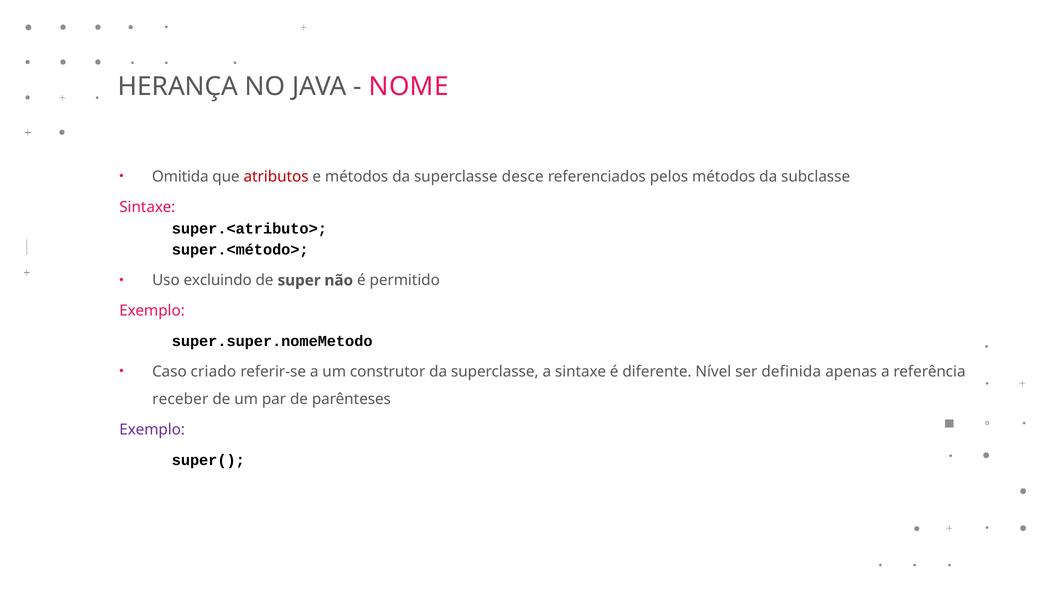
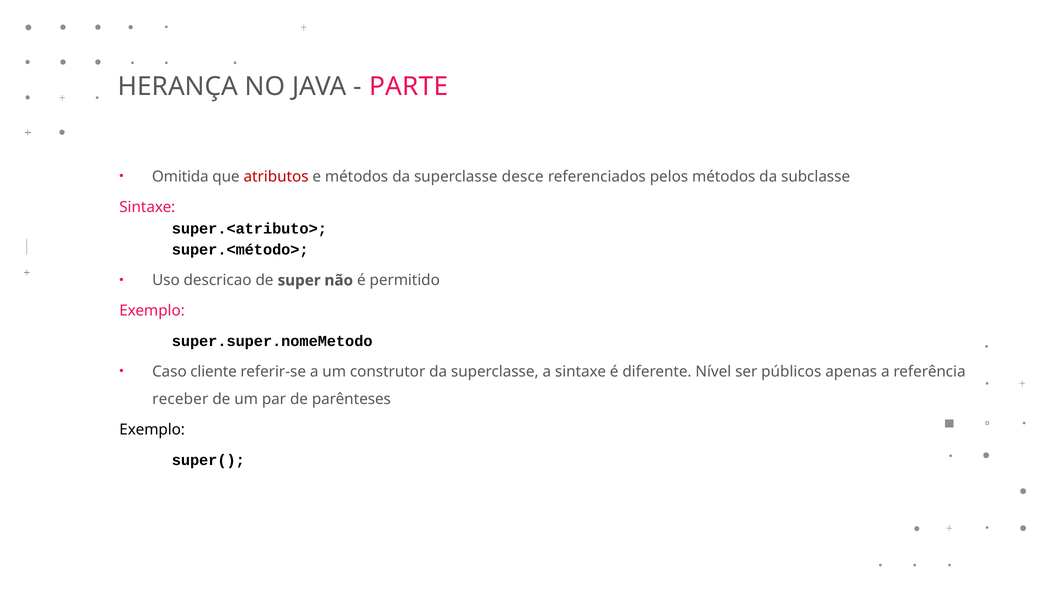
NOME: NOME -> PARTE (409, 87)
excluindo: excluindo -> descricao (218, 280)
criado: criado -> cliente (214, 372)
definida: definida -> públicos (791, 372)
Exemplo colour: purple -> black (152, 430)
